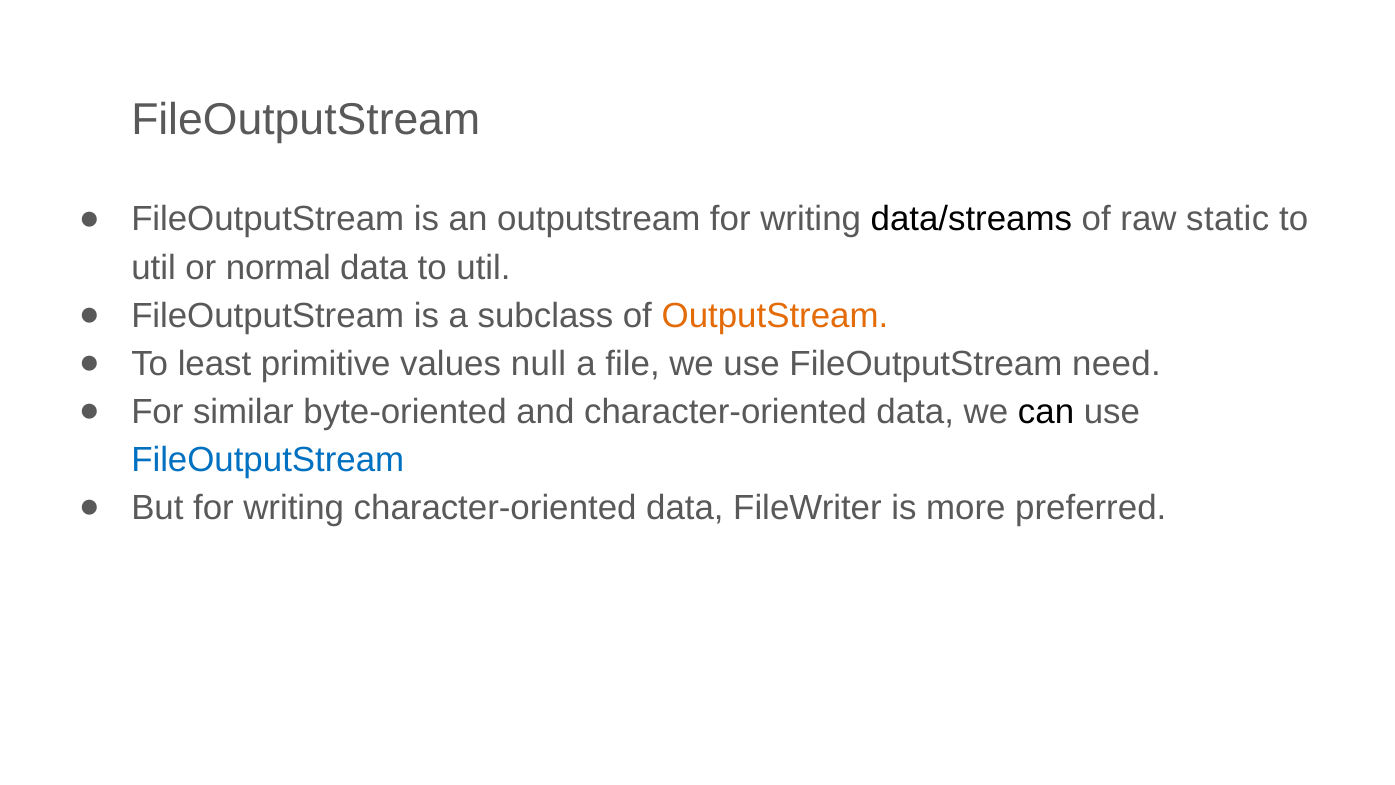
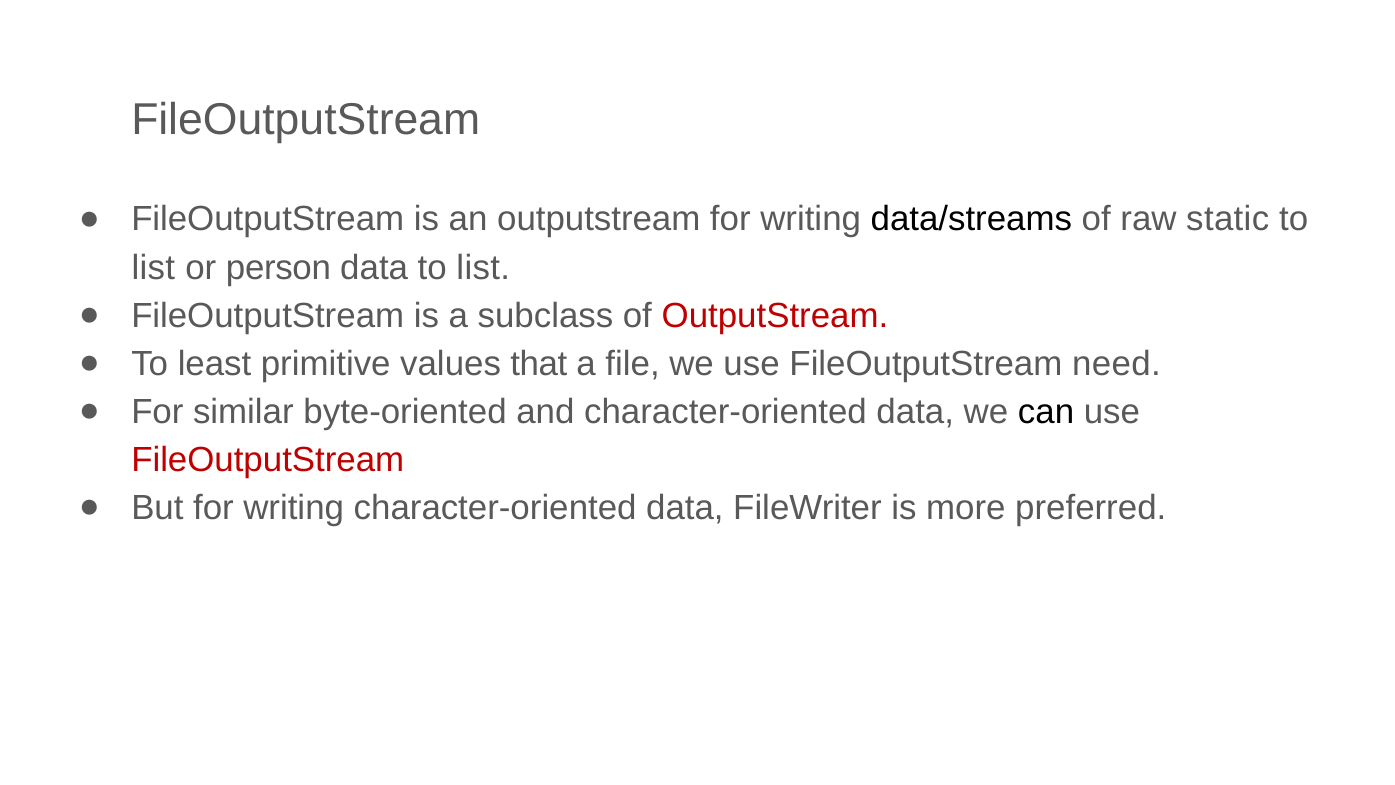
util: util -> list (153, 267)
normal: normal -> person (278, 267)
data to util: util -> list (483, 267)
OutputStream colour: orange -> red (775, 316)
null: null -> that (539, 364)
FileOutputStream colour: blue -> red (268, 460)
